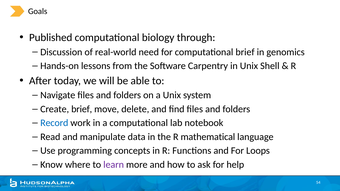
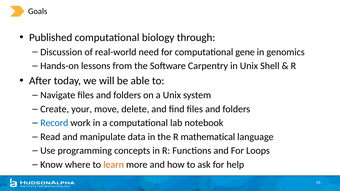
computational brief: brief -> gene (245, 52)
Create brief: brief -> your (82, 109)
learn colour: purple -> orange (114, 165)
